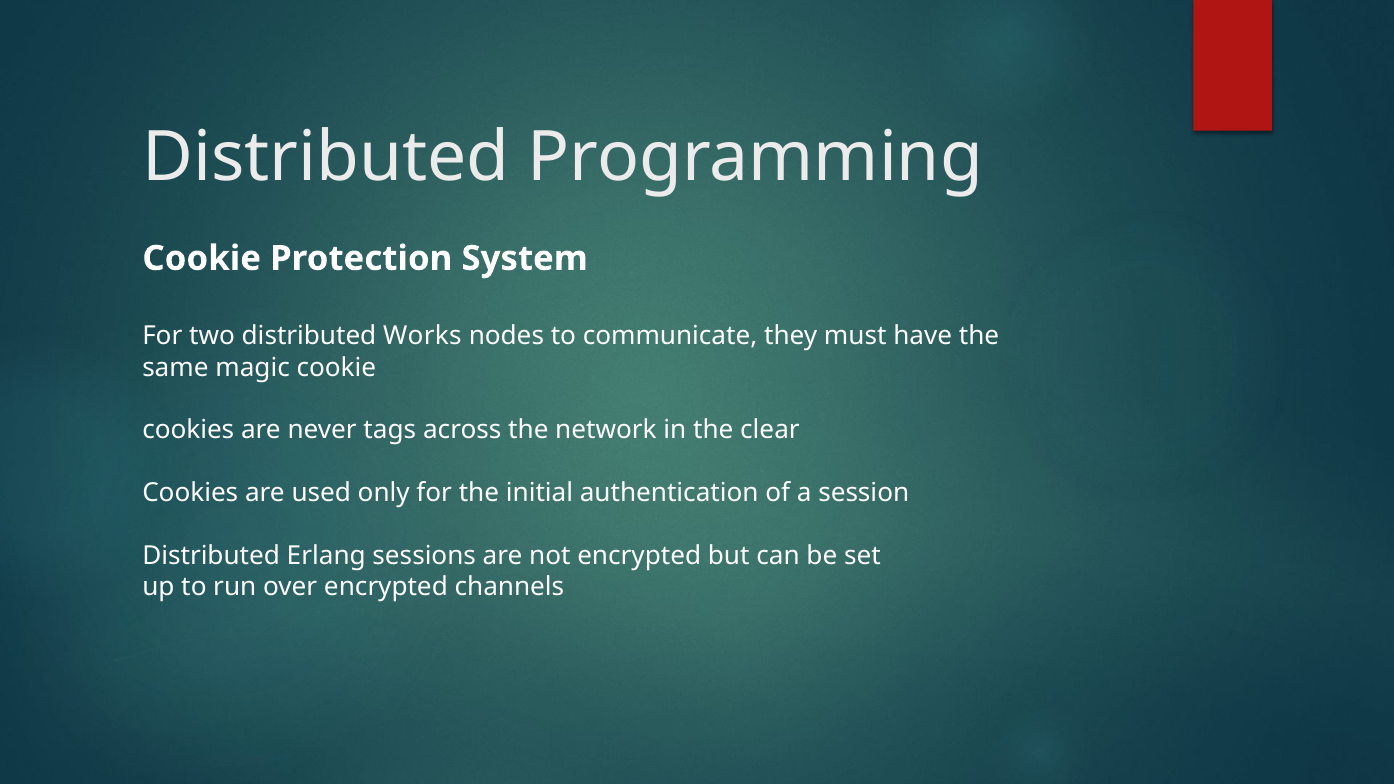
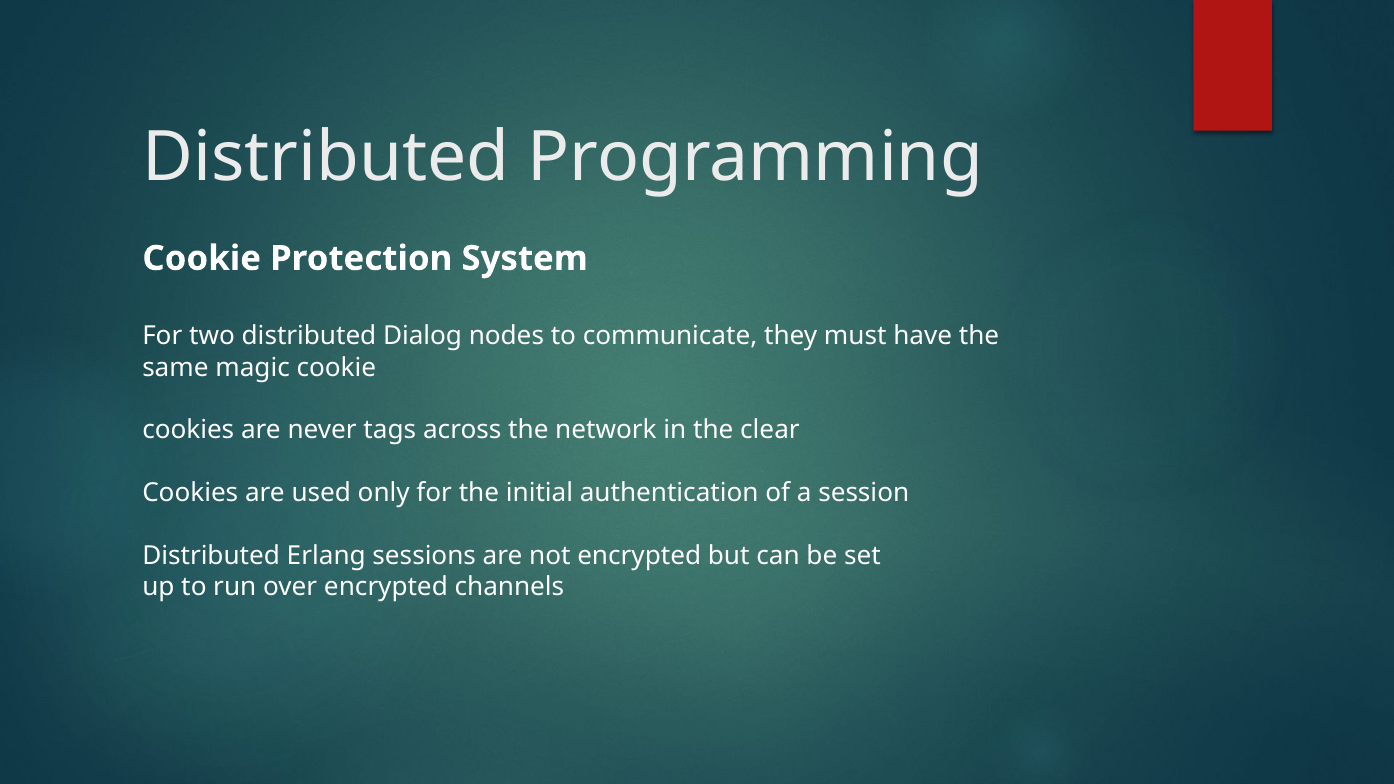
Works: Works -> Dialog (423, 336)
